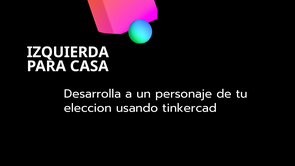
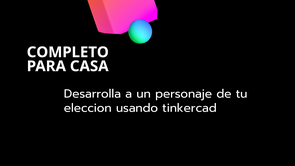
IZQUIERDA: IZQUIERDA -> COMPLETO (68, 52)
